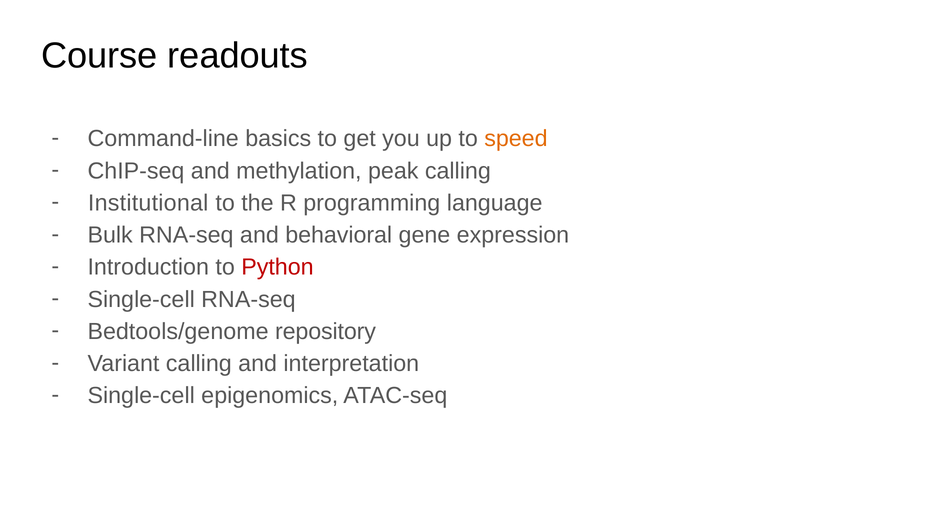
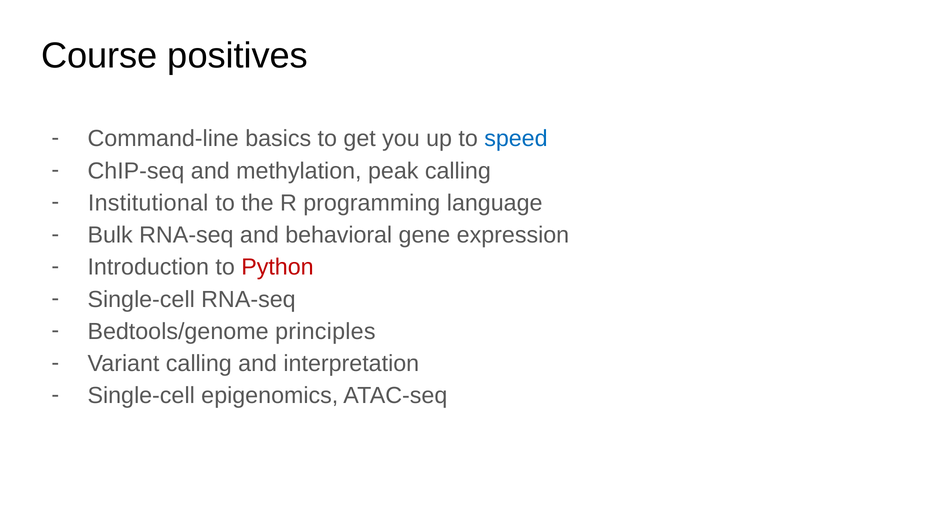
readouts: readouts -> positives (238, 56)
speed colour: orange -> blue (516, 139)
repository: repository -> principles (325, 331)
